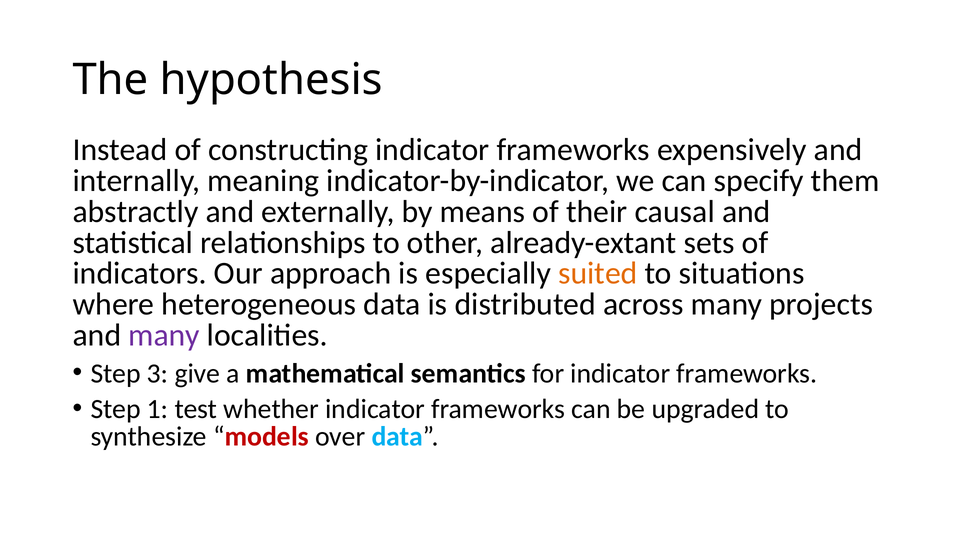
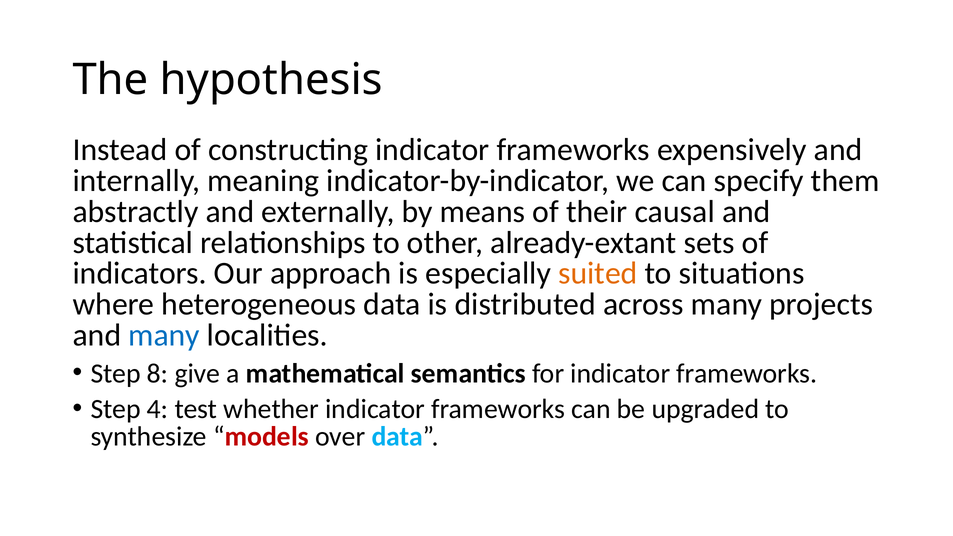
many colour: purple -> blue (164, 335)
3: 3 -> 8 (158, 373)
1: 1 -> 4 (158, 409)
